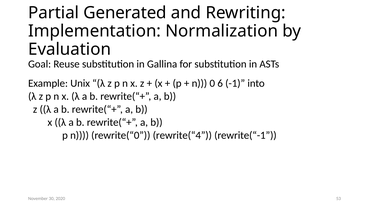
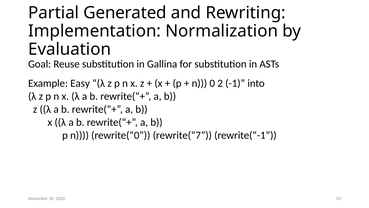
Unix: Unix -> Easy (80, 83)
6: 6 -> 2 (220, 83)
rewrite(“4: rewrite(“4 -> rewrite(“7 (182, 135)
